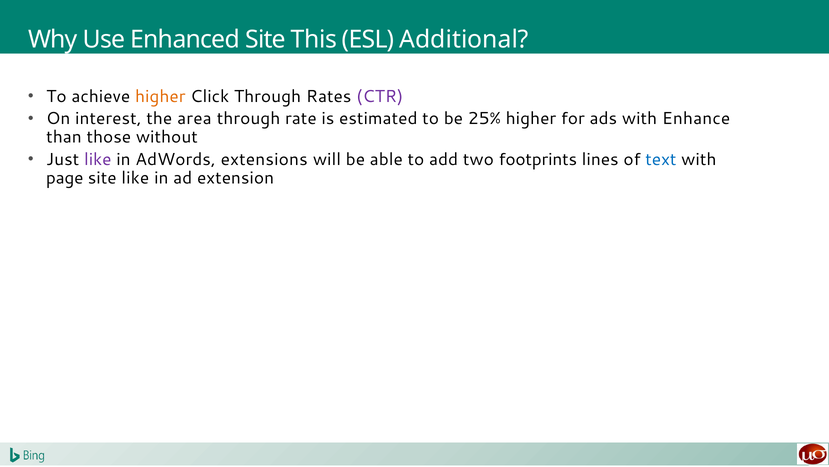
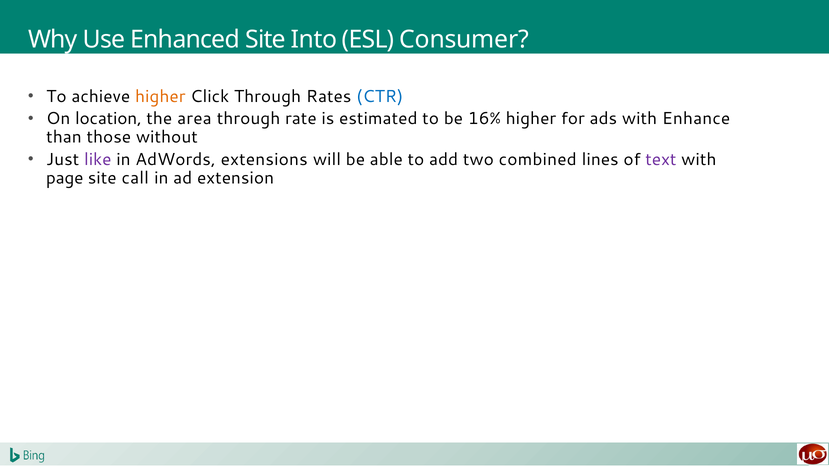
This: This -> Into (314, 40)
Additional: Additional -> Consumer (464, 40)
CTR colour: purple -> blue (380, 96)
interest: interest -> location (108, 118)
25%: 25% -> 16% (484, 118)
footprints: footprints -> combined (538, 159)
text colour: blue -> purple (661, 159)
site like: like -> call (135, 178)
